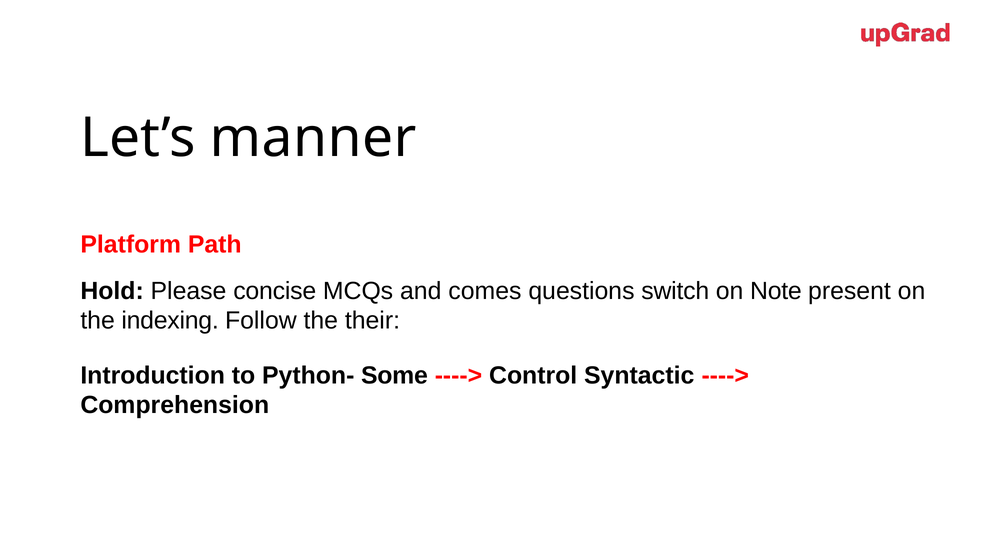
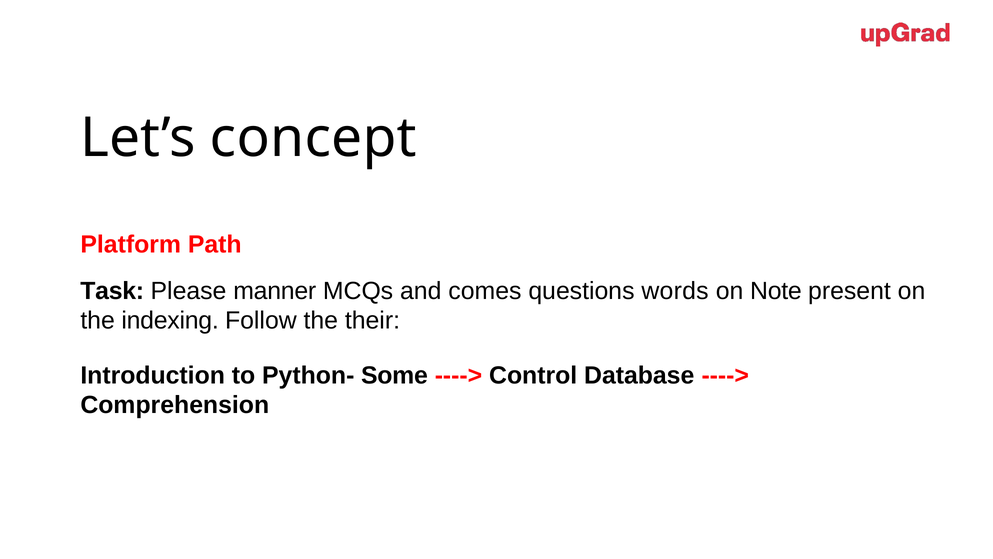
manner: manner -> concept (313, 138)
Hold: Hold -> Task (112, 291)
concise: concise -> manner (275, 291)
switch: switch -> words (675, 291)
Syntactic: Syntactic -> Database (639, 375)
